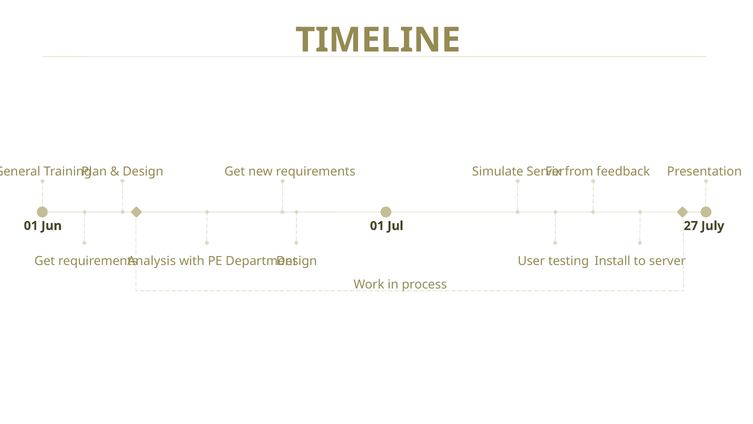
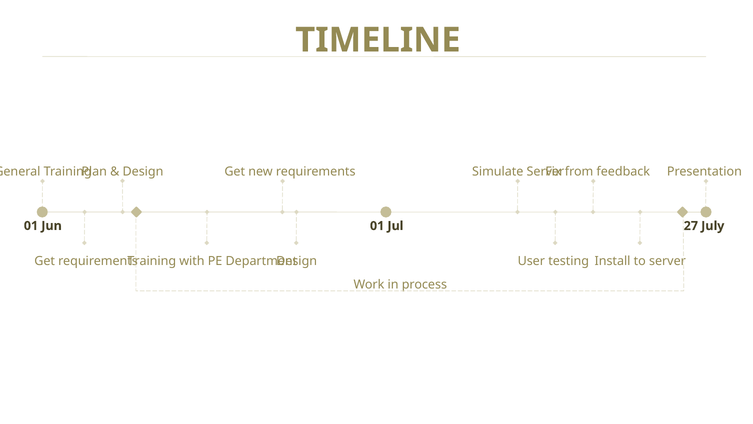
Analysis: Analysis -> Training (152, 261)
